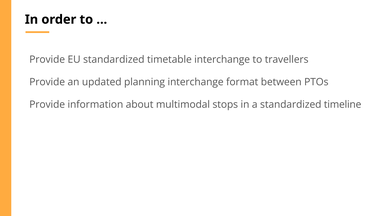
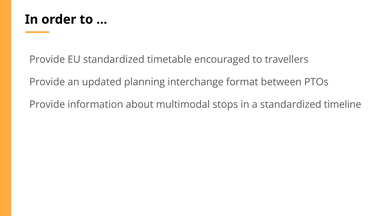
timetable interchange: interchange -> encouraged (222, 59)
